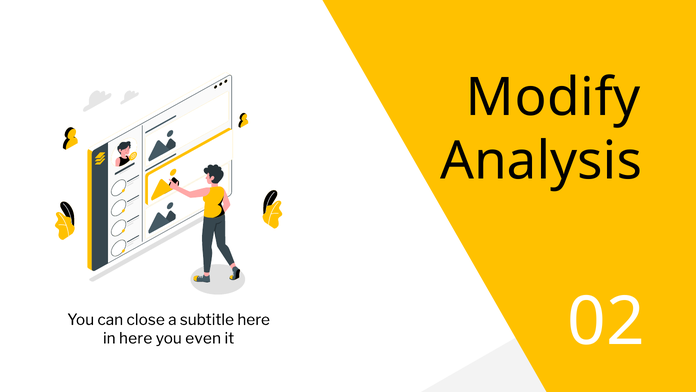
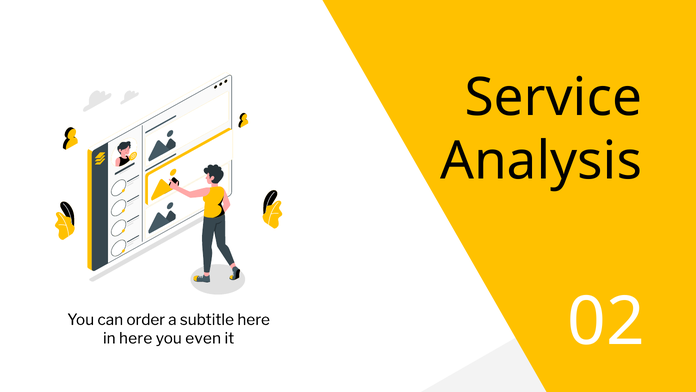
Modify: Modify -> Service (553, 97)
close: close -> order (146, 319)
